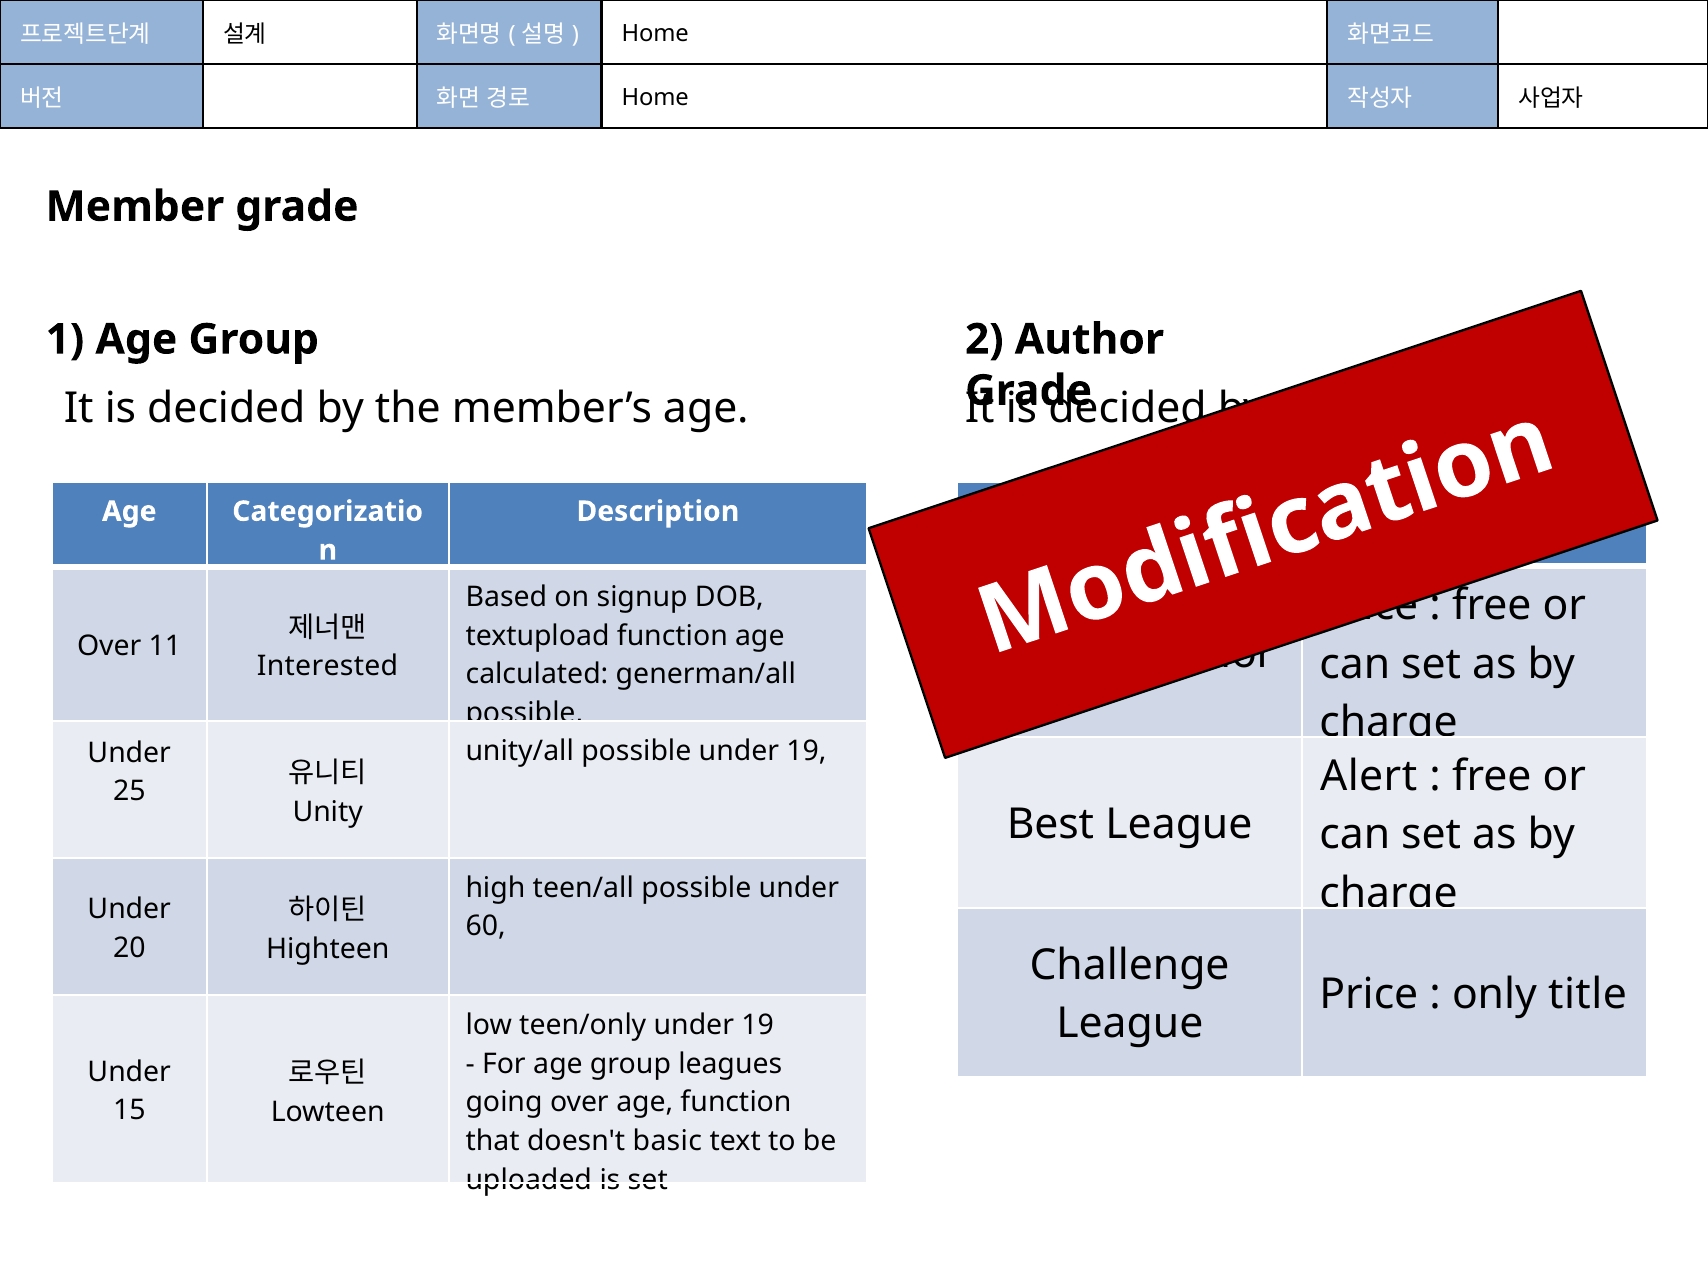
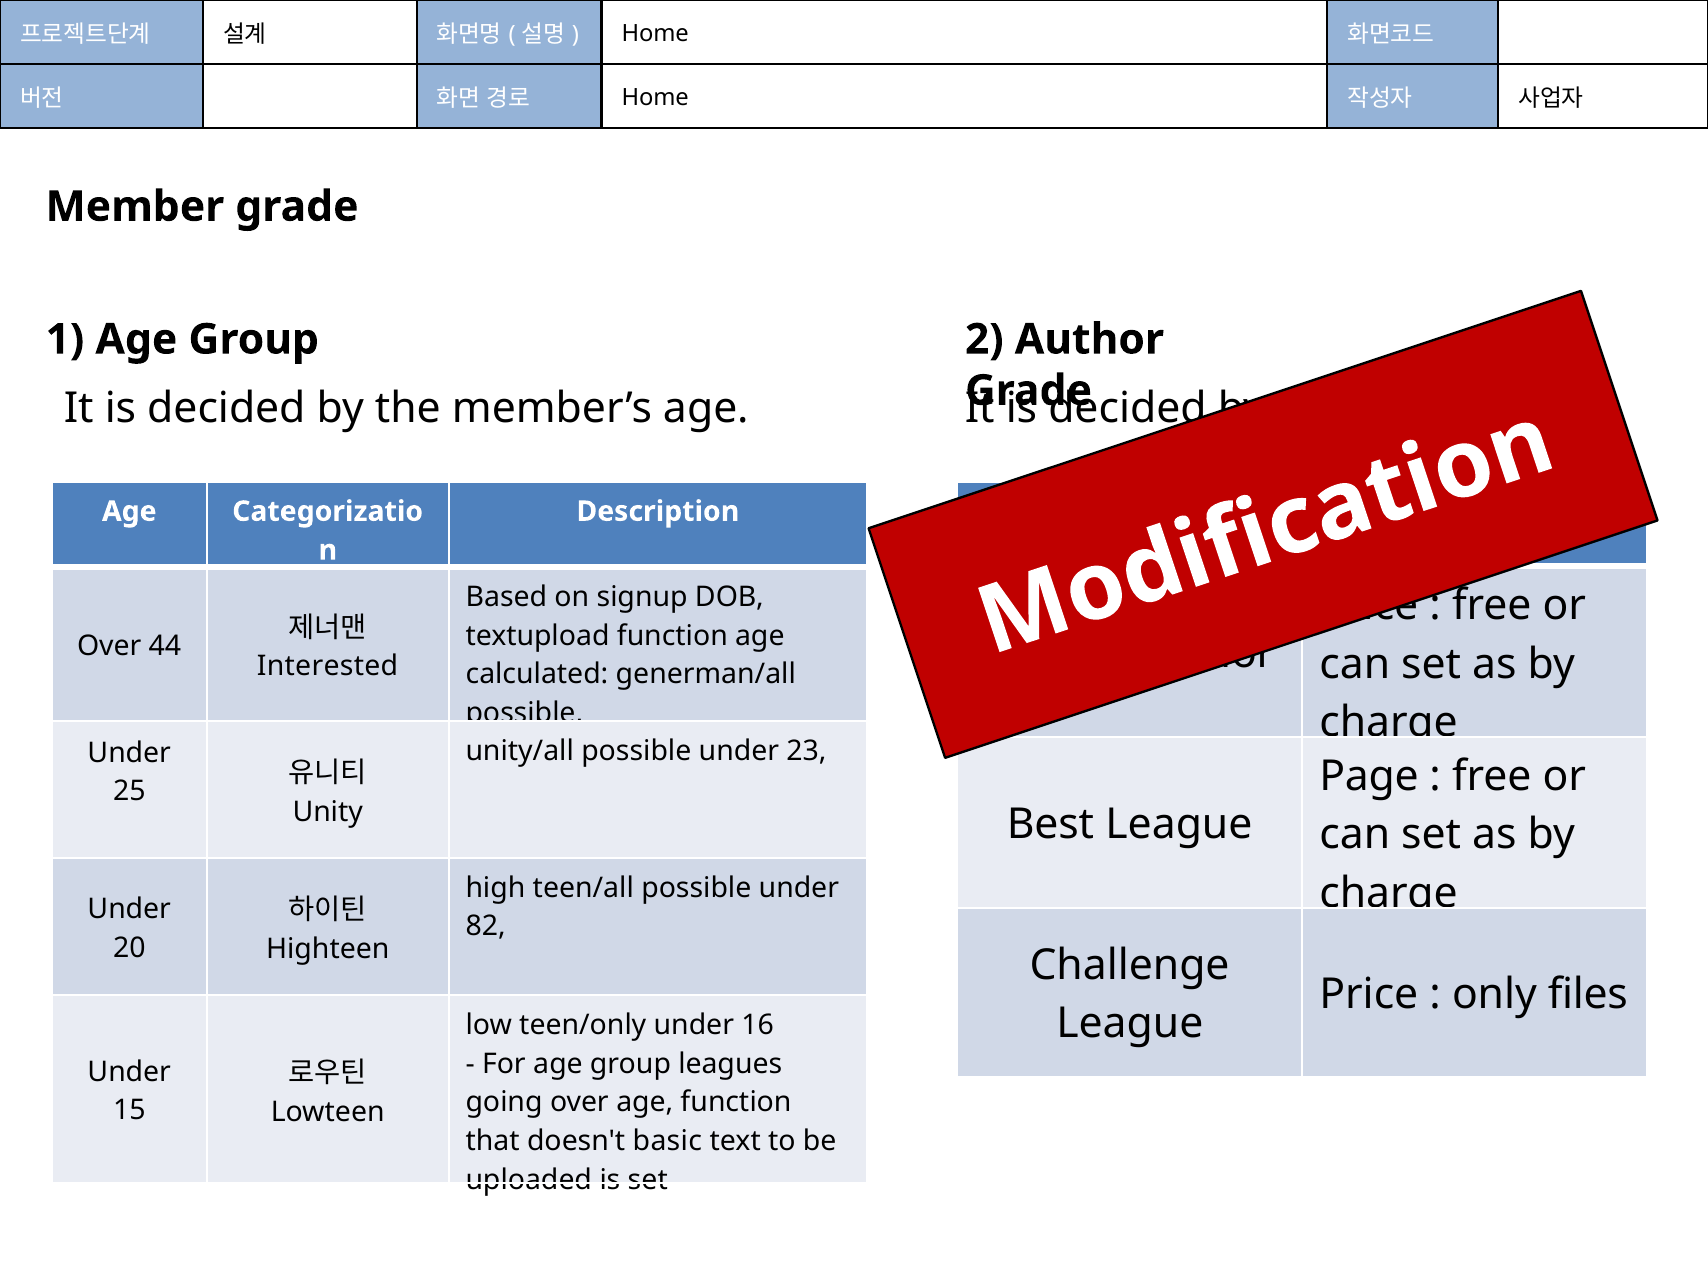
11: 11 -> 44 (165, 646)
possible under 19: 19 -> 23 (806, 751)
Alert: Alert -> Page (1369, 777)
60: 60 -> 82 (486, 927)
title: title -> files (1588, 995)
teen/only under 19: 19 -> 16 (758, 1025)
